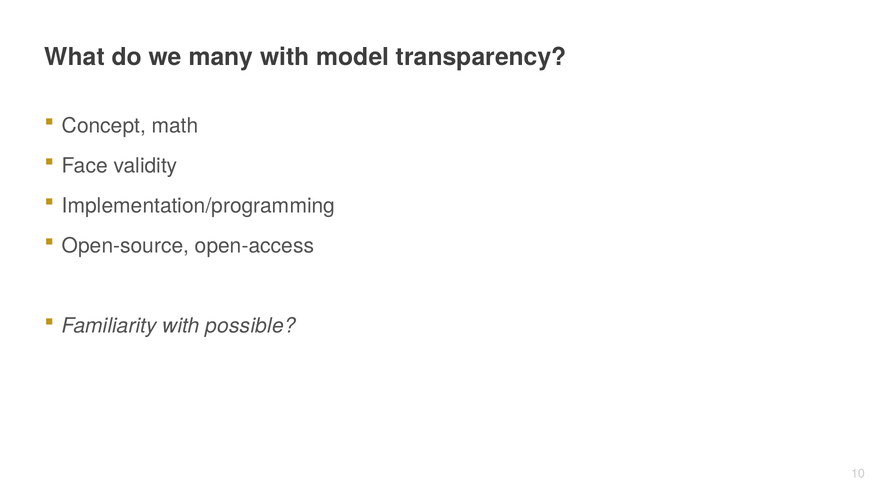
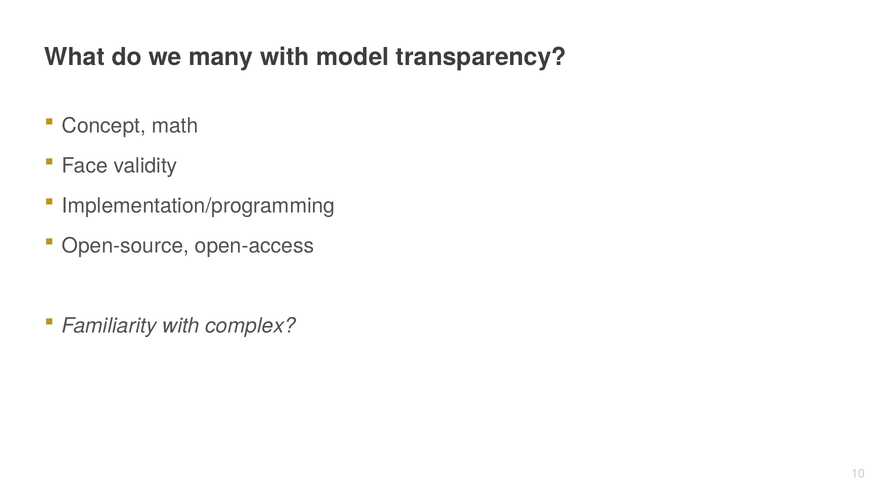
possible: possible -> complex (251, 326)
